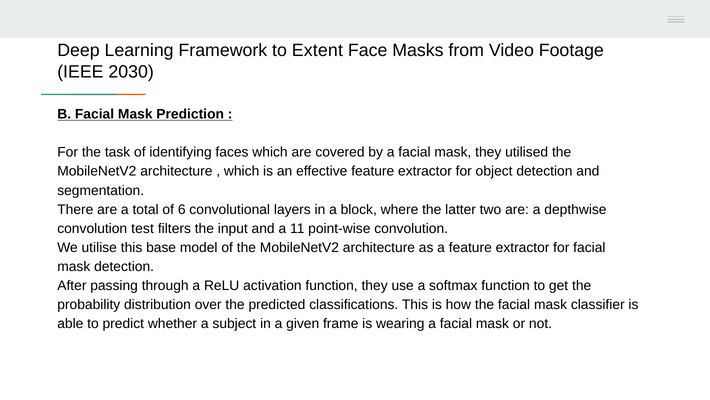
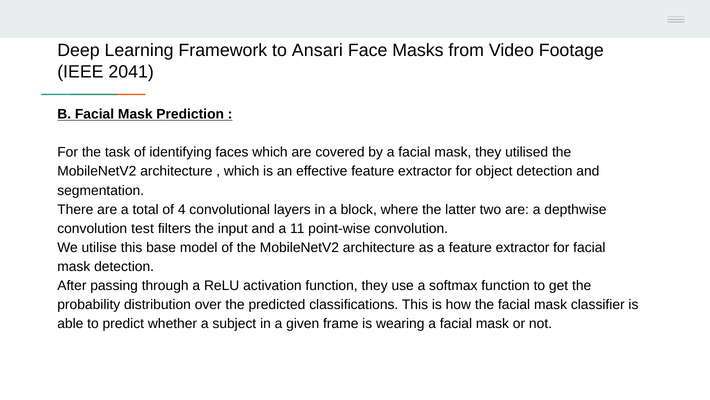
Extent: Extent -> Ansari (317, 50)
2030: 2030 -> 2041 (131, 72)
6: 6 -> 4 (182, 209)
